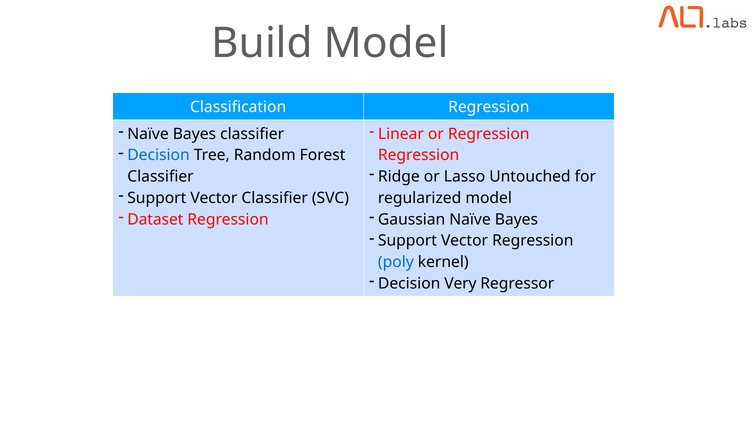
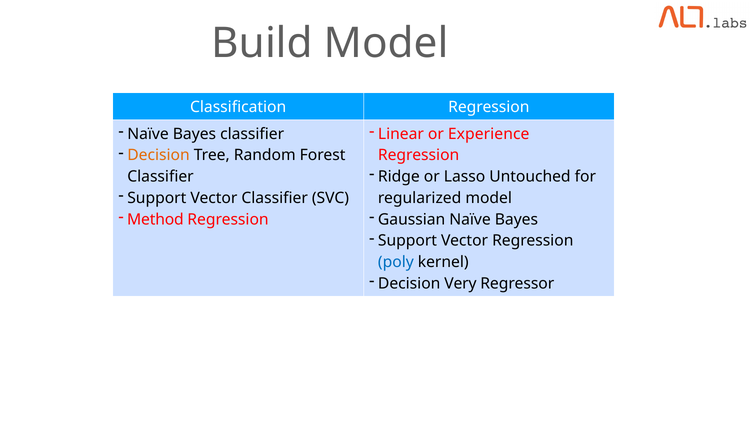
or Regression: Regression -> Experience (489, 134)
Decision colour: blue -> orange (159, 155)
Dataset: Dataset -> Method (155, 219)
